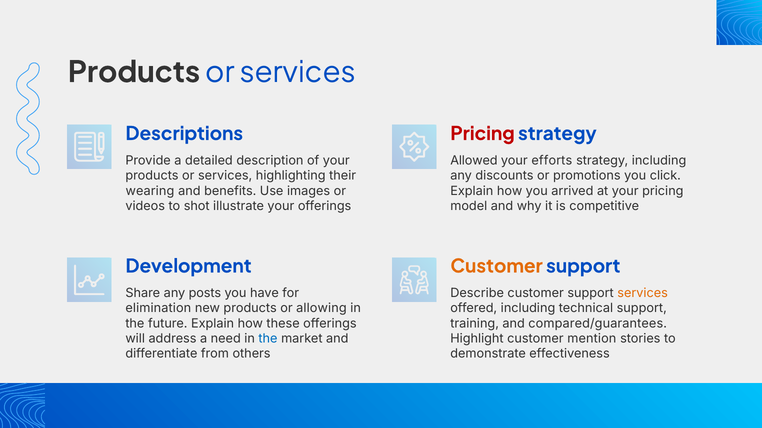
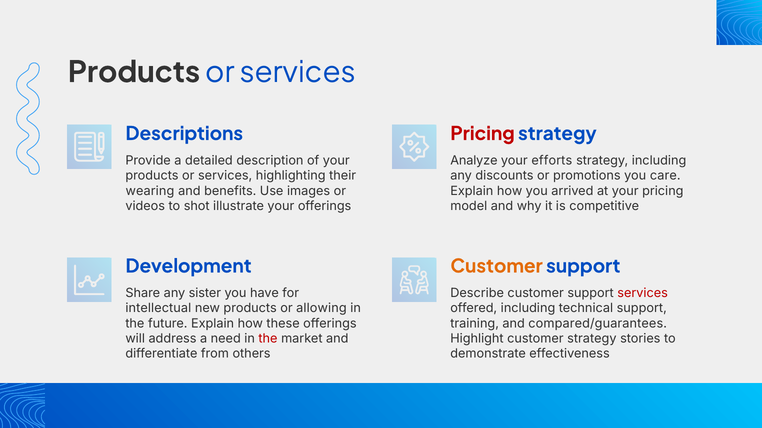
Allowed: Allowed -> Analyze (474, 161)
click: click -> care (665, 176)
posts: posts -> sister (205, 293)
services colour: orange -> red (643, 293)
elimination: elimination -> intellectual (158, 309)
the colour: blue -> red (268, 339)
customer mention: mention -> strategy (592, 339)
